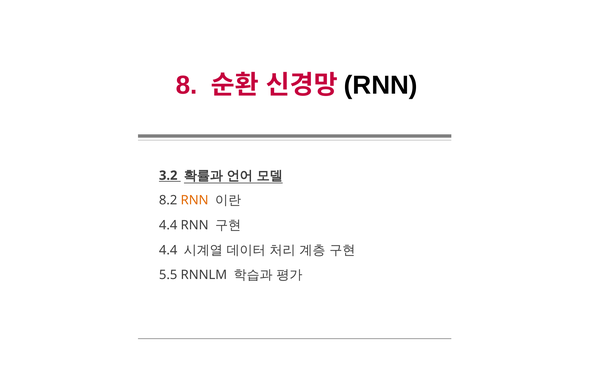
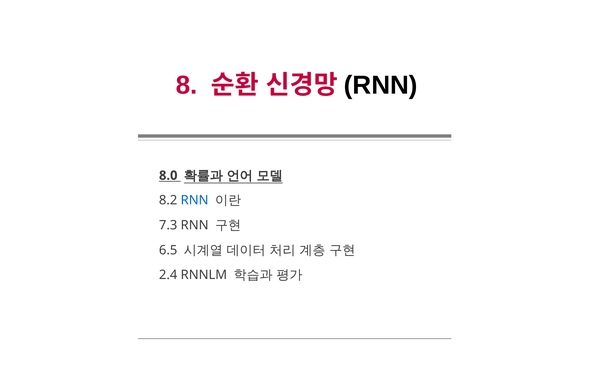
3.2: 3.2 -> 8.0 (168, 176)
RNN colour: orange -> blue (195, 200)
4.4: 4.4 -> 7.3 (168, 225)
4.4: 4.4 -> 6.5 (168, 250)
5.5: 5.5 -> 2.4 (168, 275)
